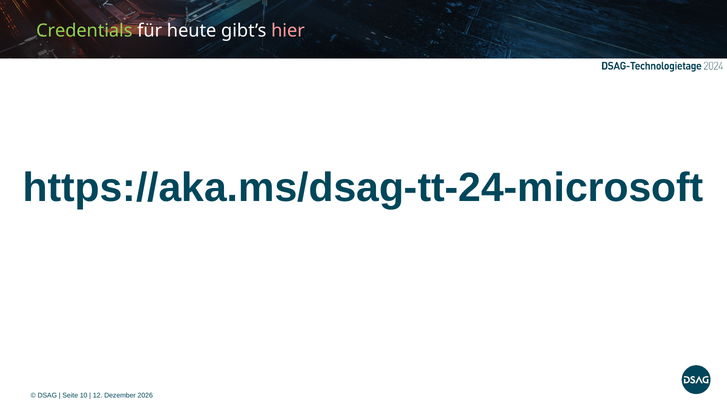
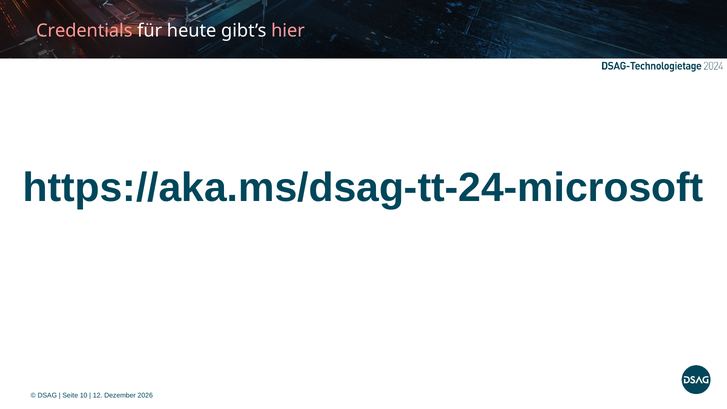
Credentials colour: light green -> pink (84, 31)
